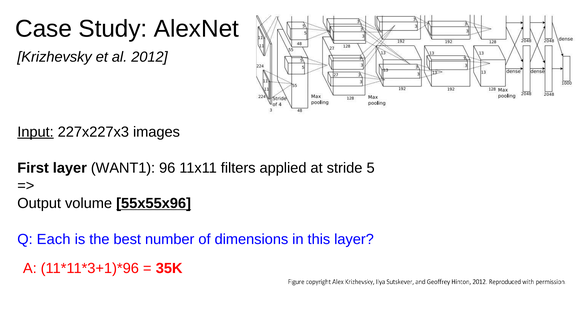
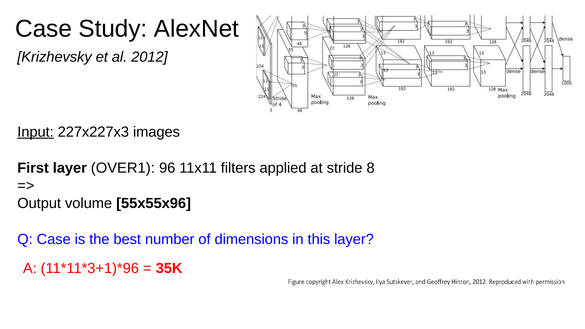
WANT1: WANT1 -> OVER1 (123, 168)
5: 5 -> 8 (371, 168)
55x55x96 underline: present -> none (154, 203)
Q Each: Each -> Case (54, 240)
